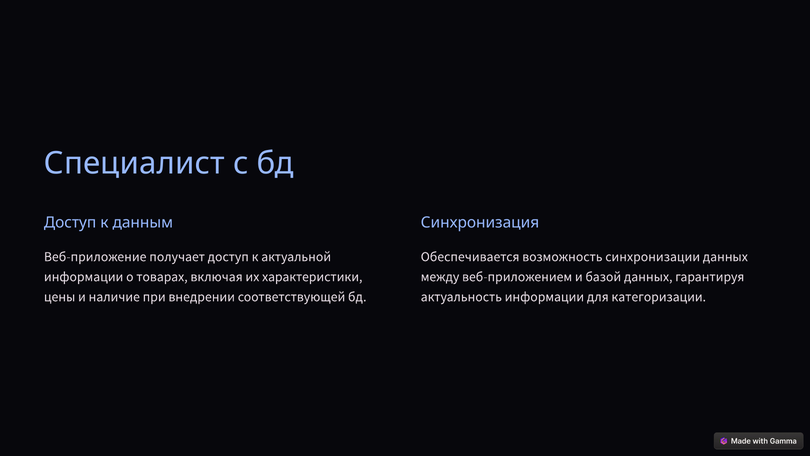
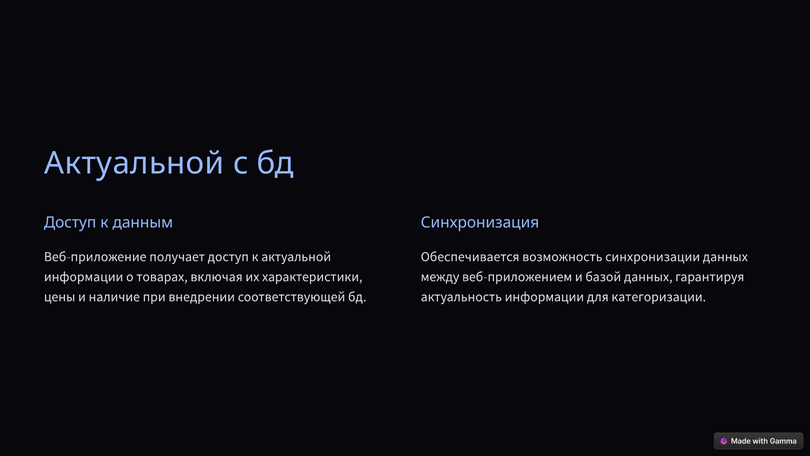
Специалист: Специалист -> Актуальной (134, 163)
